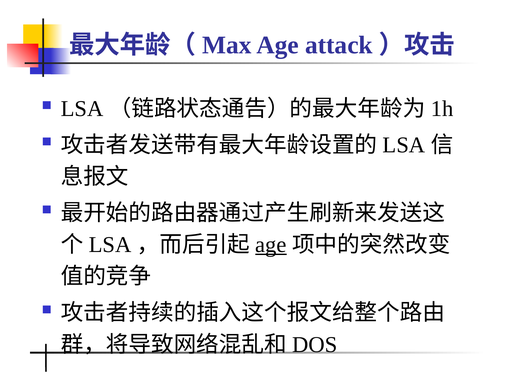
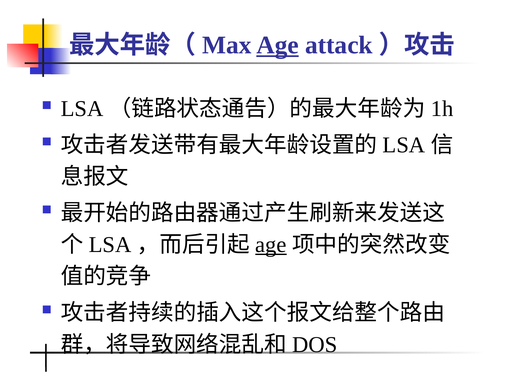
Age underline: none -> present (278, 45)
